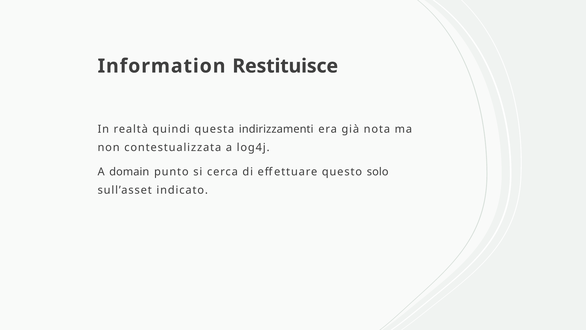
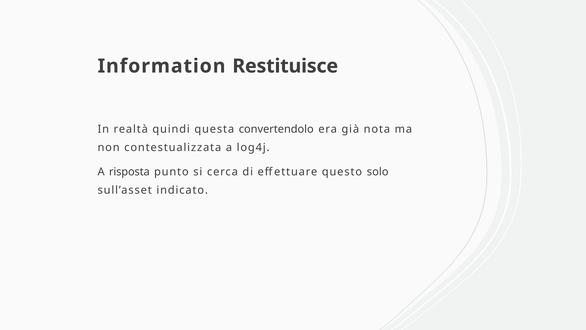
indirizzamenti: indirizzamenti -> convertendolo (276, 129)
domain: domain -> risposta (129, 172)
